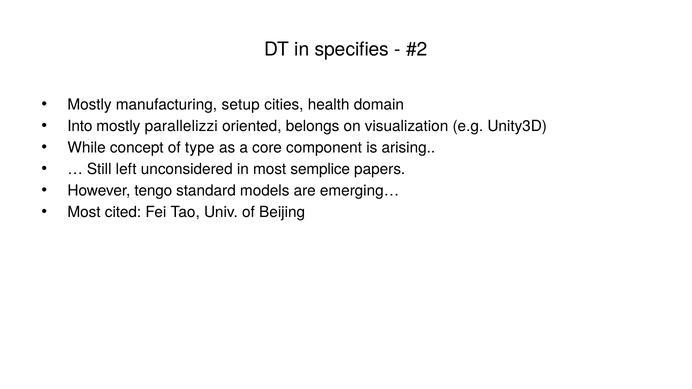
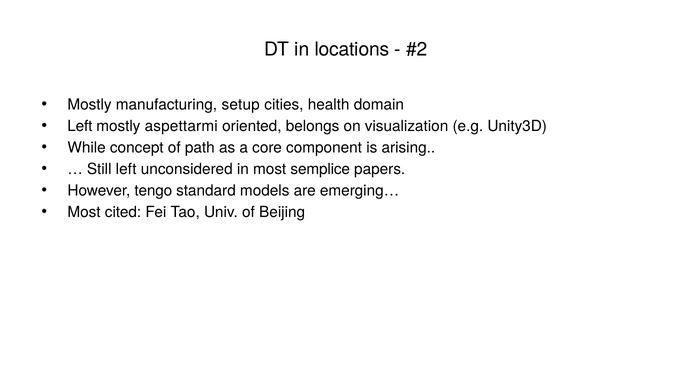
specifies: specifies -> locations (352, 49)
Into: Into -> Left (80, 126)
parallelizzi: parallelizzi -> aspettarmi (181, 126)
type: type -> path (200, 148)
